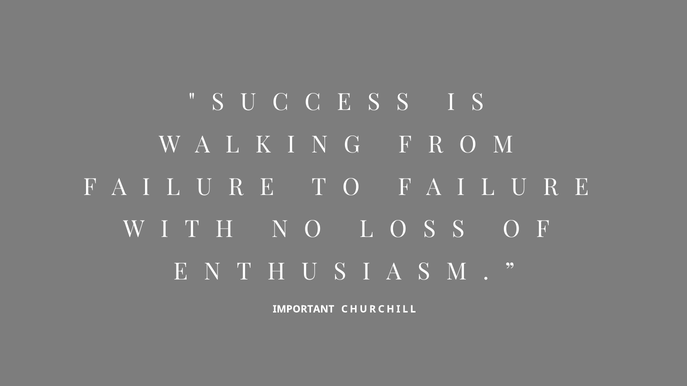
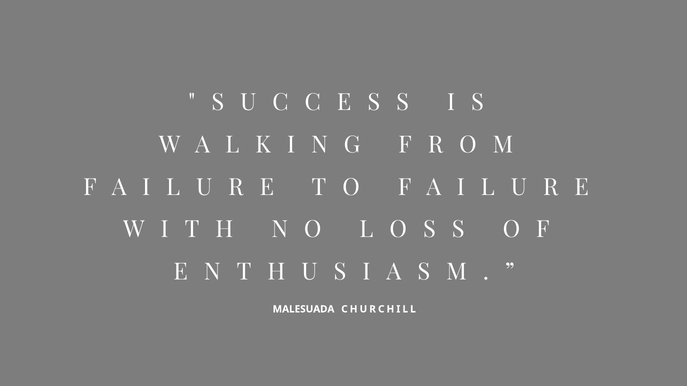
IMPORTANT: IMPORTANT -> MALESUADA (304, 309)
